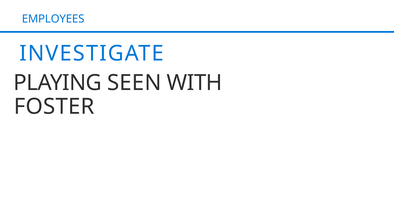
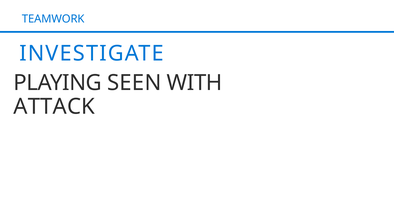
EMPLOYEES: EMPLOYEES -> TEAMWORK (53, 19)
FOSTER: FOSTER -> ATTACK (54, 106)
